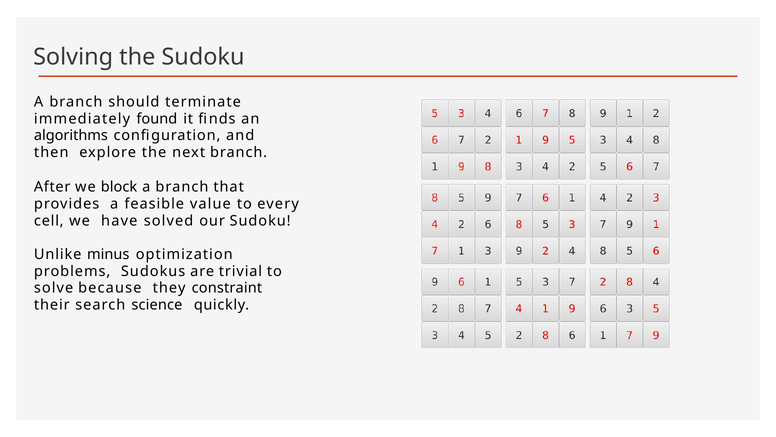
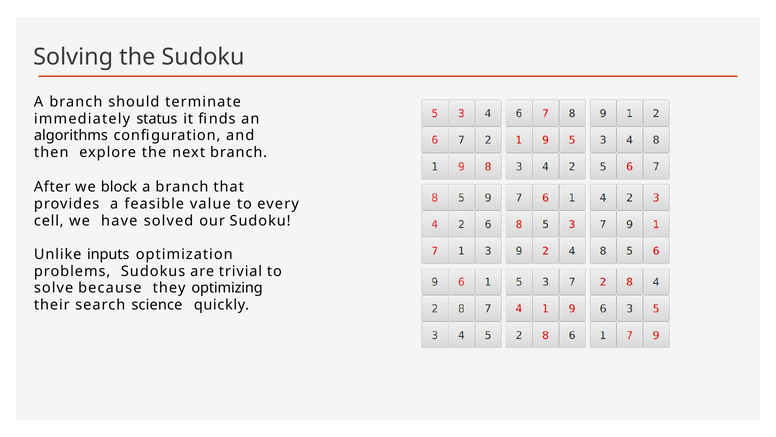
found: found -> status (157, 119)
minus: minus -> inputs (108, 254)
constraint: constraint -> optimizing (227, 288)
